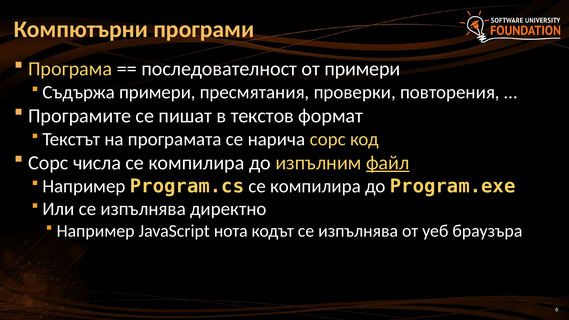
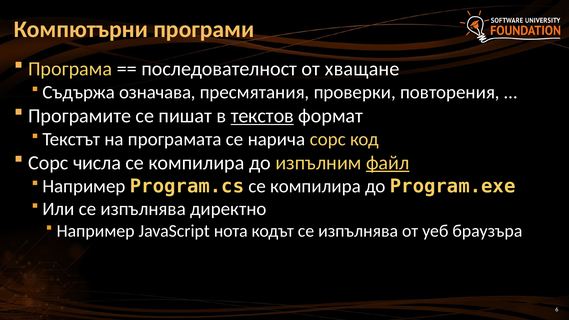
от примери: примери -> хващане (362, 69)
примери: примери -> означава (157, 92)
текстов underline: none -> present (262, 116)
